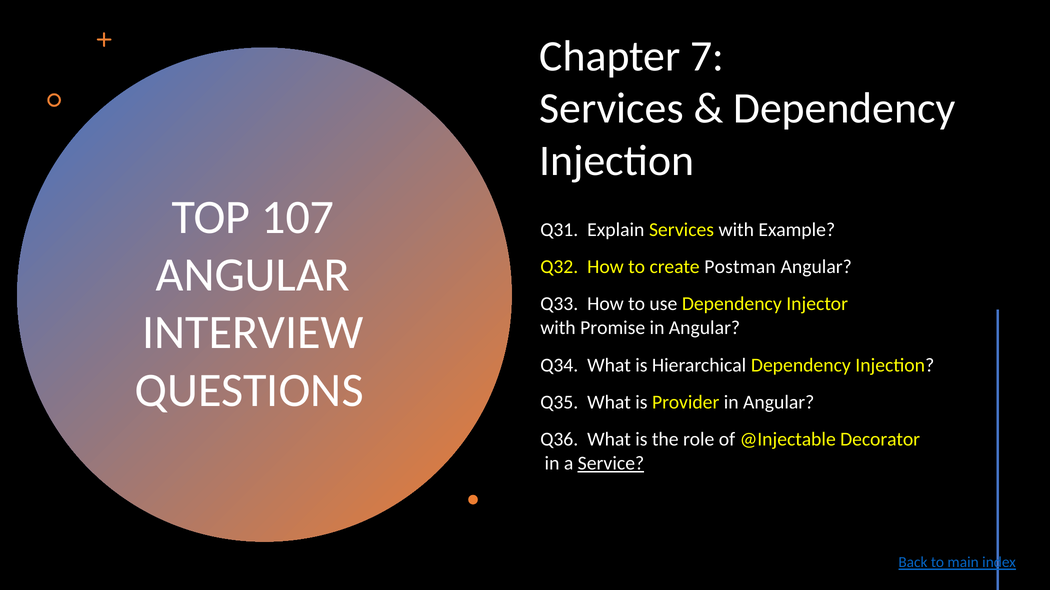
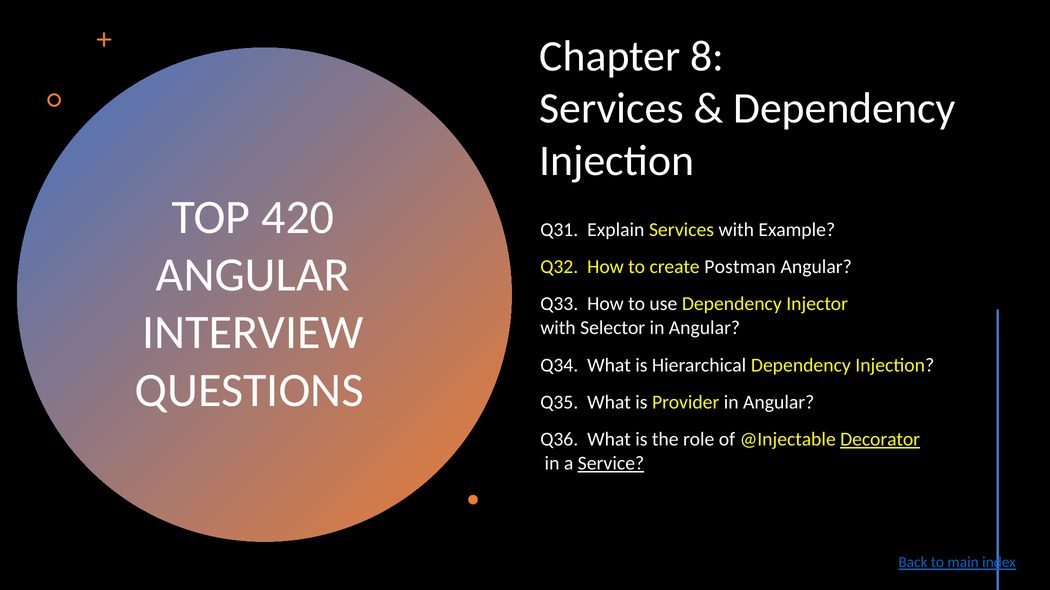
7: 7 -> 8 (707, 56)
107: 107 -> 420 (298, 217)
Promise: Promise -> Selector (613, 328)
Decorator underline: none -> present (880, 440)
